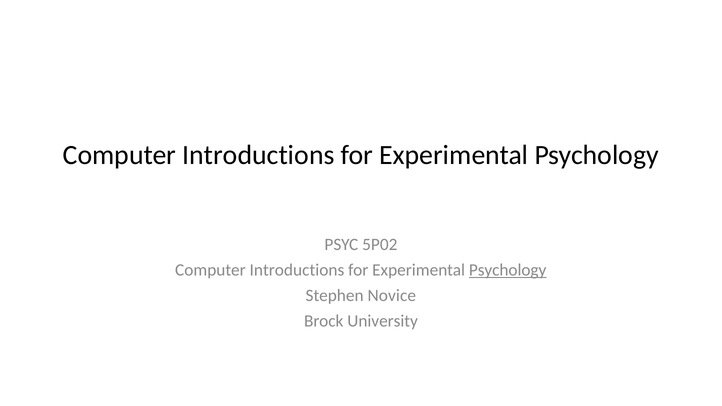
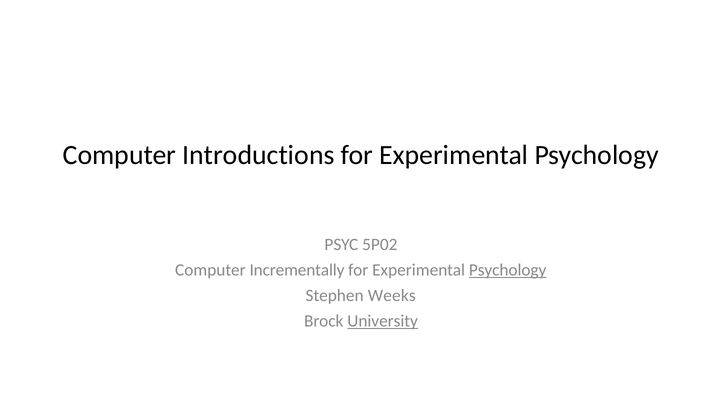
Introductions: Introductions -> Incrementally (297, 270)
Novice: Novice -> Weeks (392, 296)
University underline: none -> present (383, 321)
